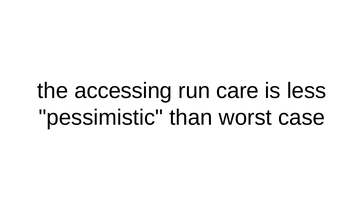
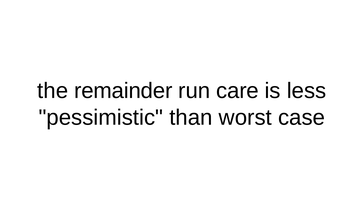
accessing: accessing -> remainder (123, 91)
